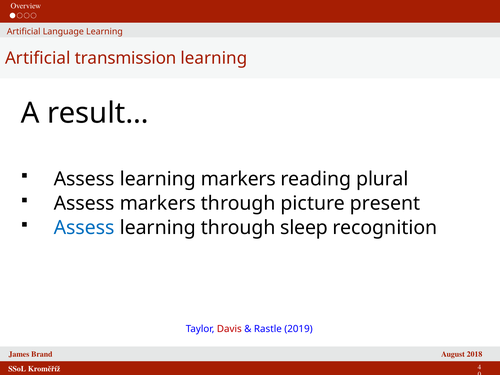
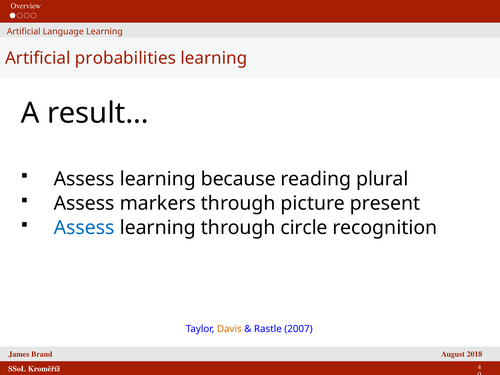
transmission: transmission -> probabilities (125, 58)
learning markers: markers -> because (238, 179)
sleep: sleep -> circle (304, 228)
Davis colour: red -> orange (229, 329)
2019: 2019 -> 2007 (298, 329)
